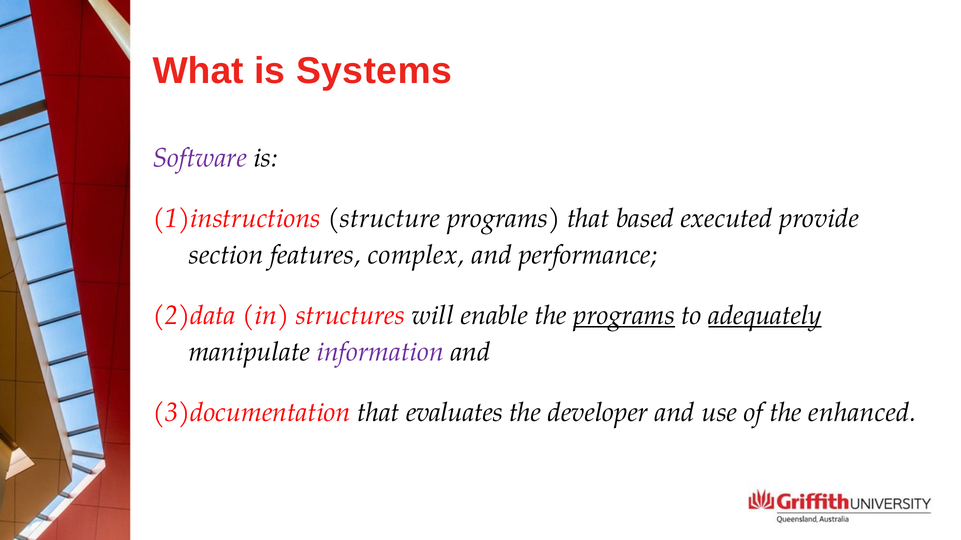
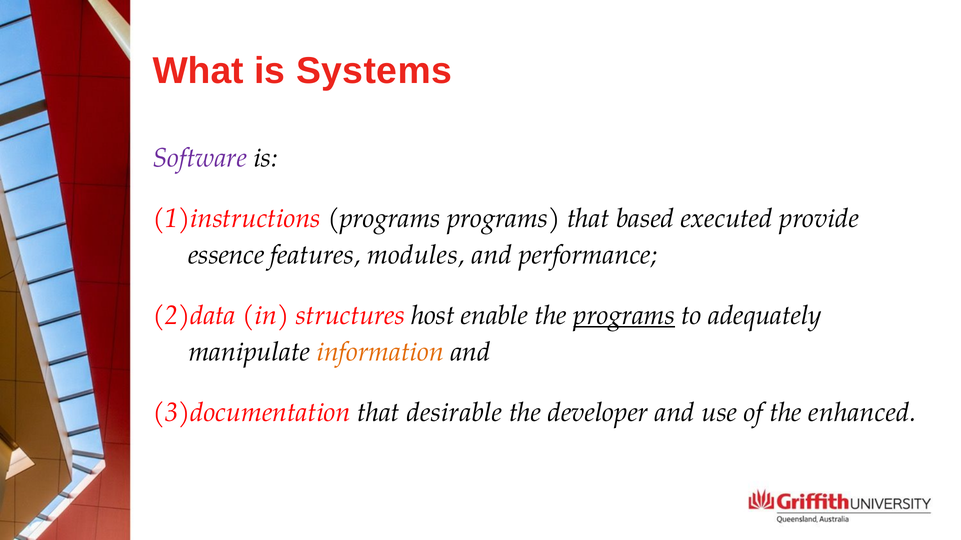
structure: structure -> programs (384, 219)
section: section -> essence (226, 255)
complex: complex -> modules (416, 255)
will: will -> host (433, 316)
adequately underline: present -> none (765, 316)
information colour: purple -> orange (380, 352)
evaluates: evaluates -> desirable (454, 413)
